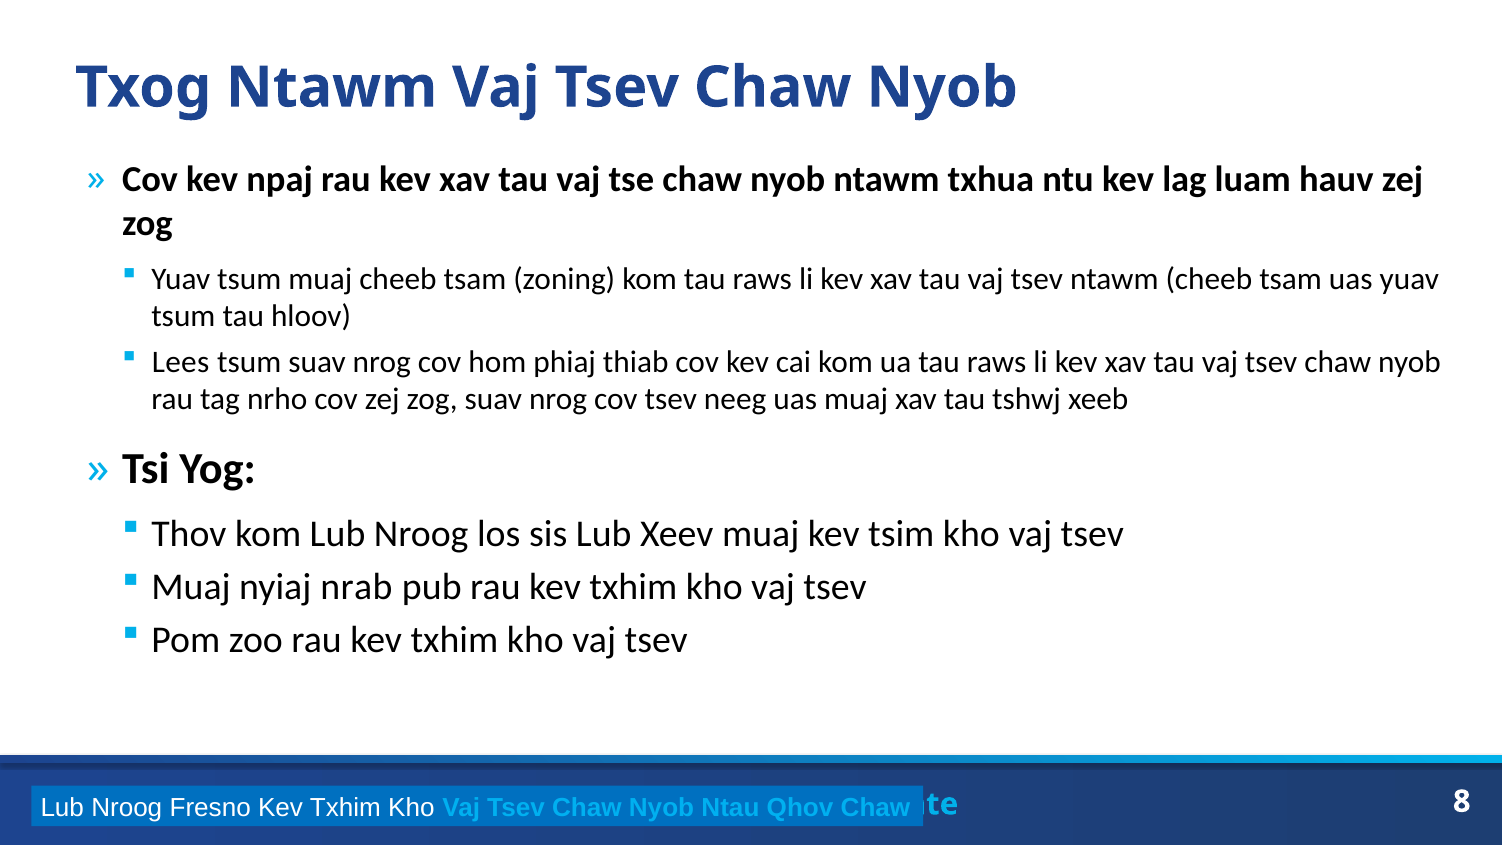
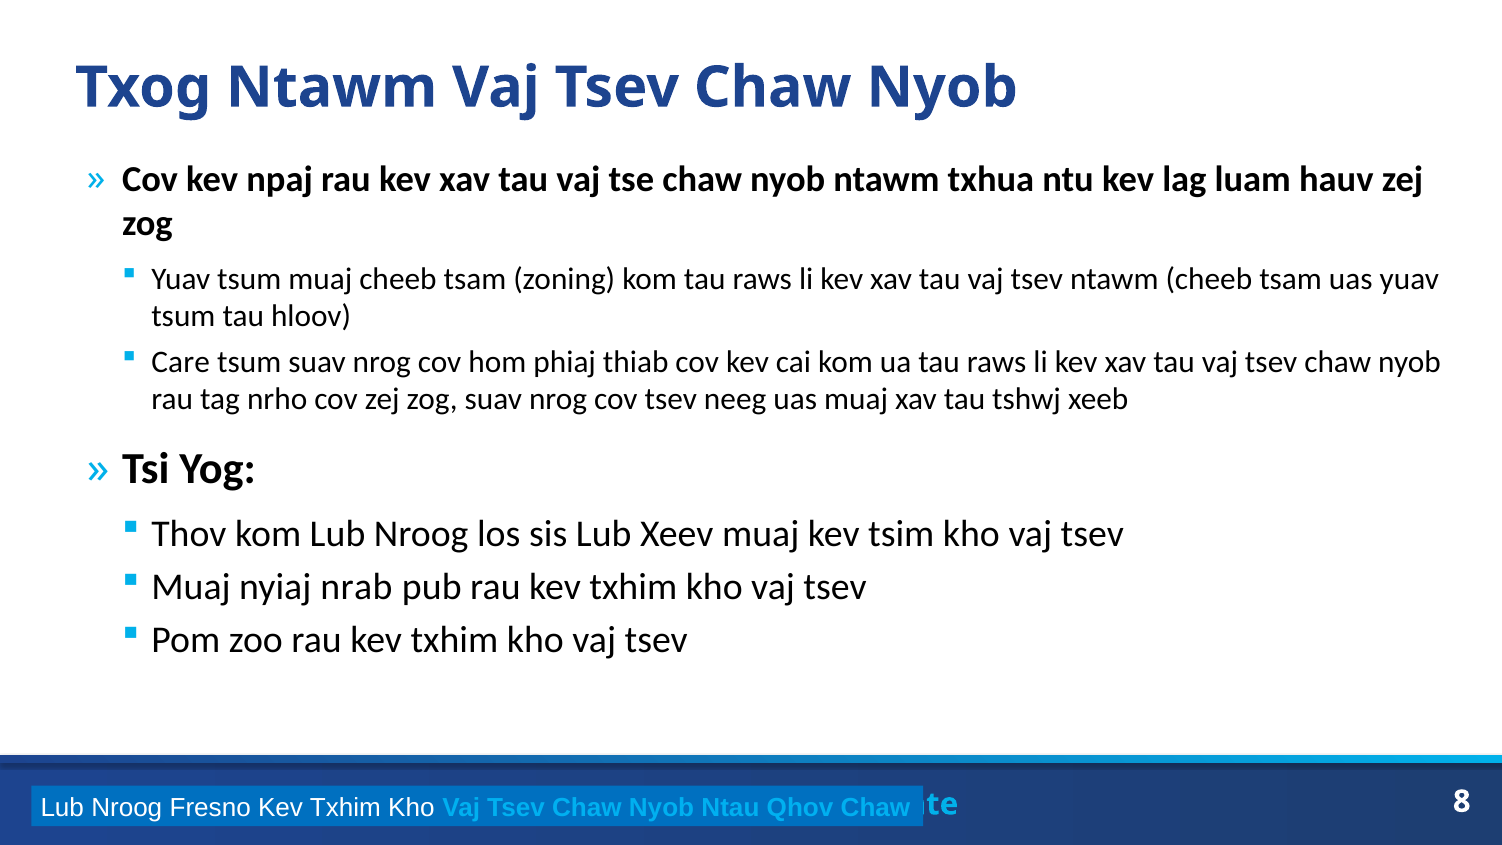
Lees: Lees -> Care (181, 362)
